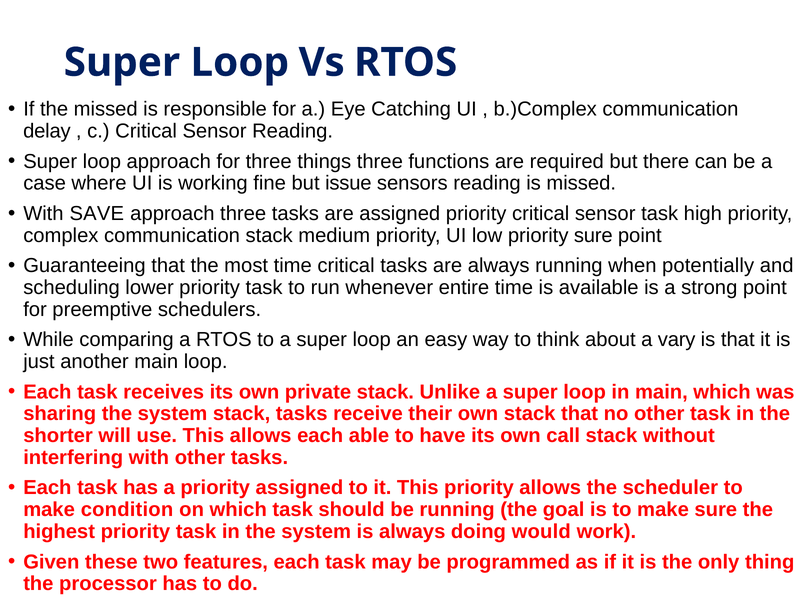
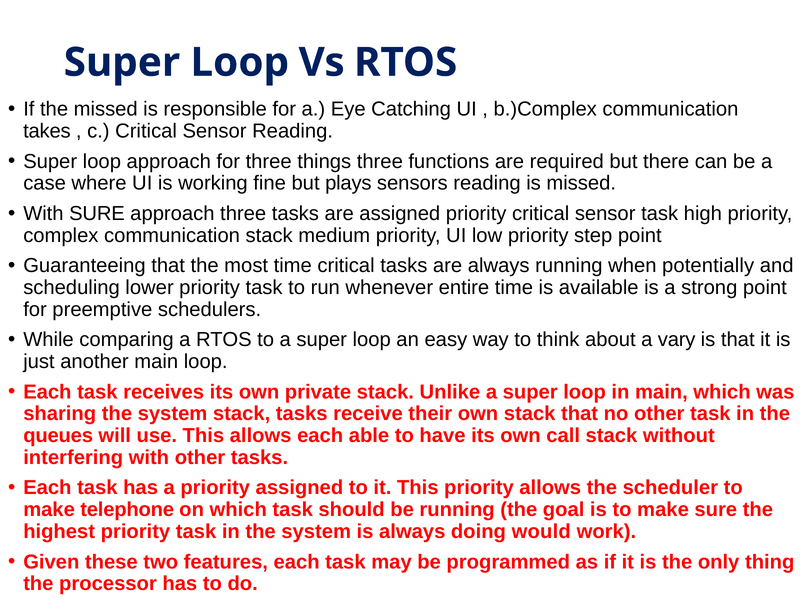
delay: delay -> takes (47, 131)
issue: issue -> plays (348, 183)
With SAVE: SAVE -> SURE (97, 214)
priority sure: sure -> step (593, 235)
shorter: shorter -> queues (58, 435)
condition: condition -> telephone (127, 509)
